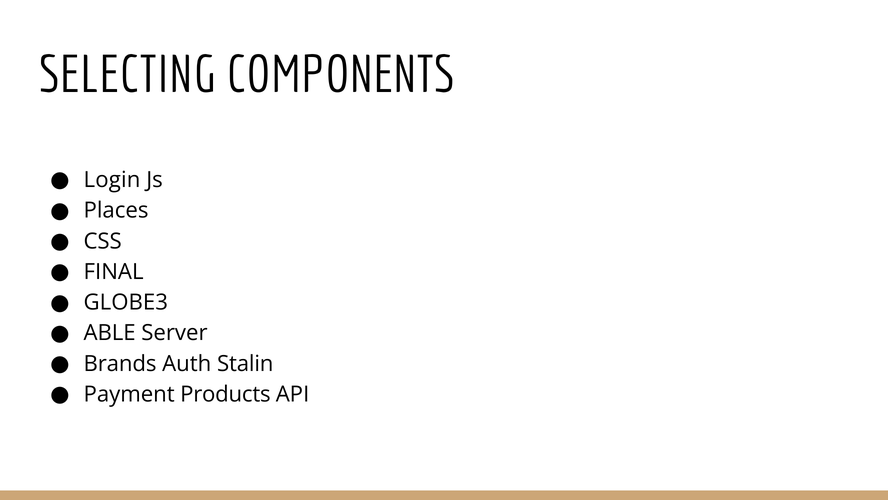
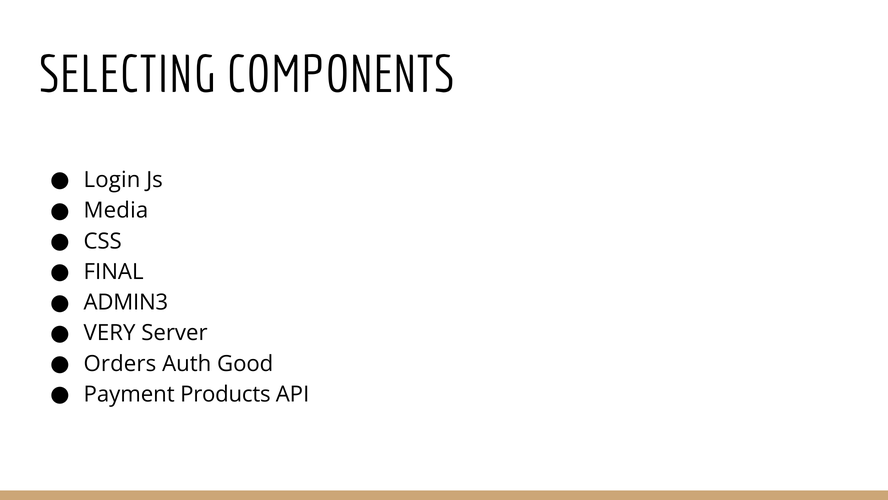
Places: Places -> Media (116, 210)
GLOBE3: GLOBE3 -> ADMIN3 (126, 302)
ABLE: ABLE -> VERY (110, 333)
Brands: Brands -> Orders (120, 363)
Stalin: Stalin -> Good (245, 363)
